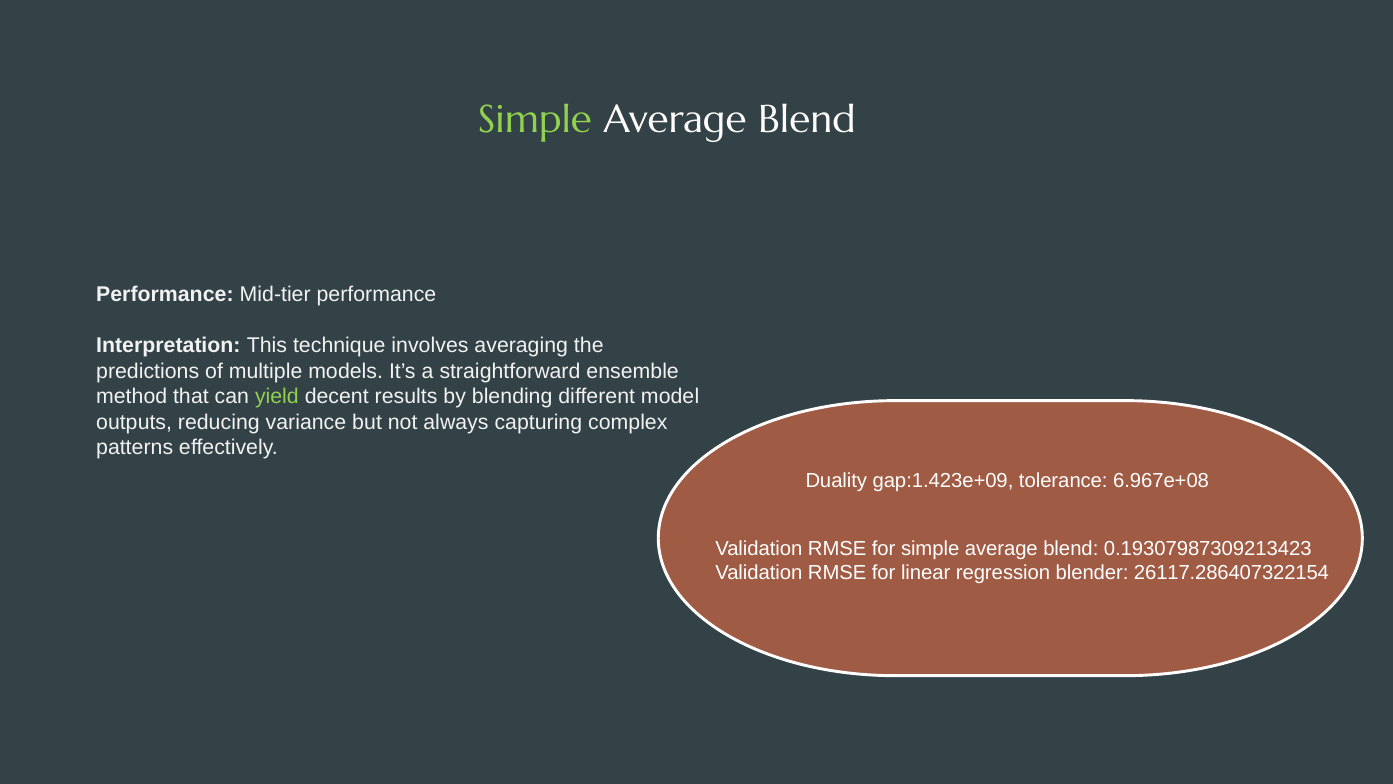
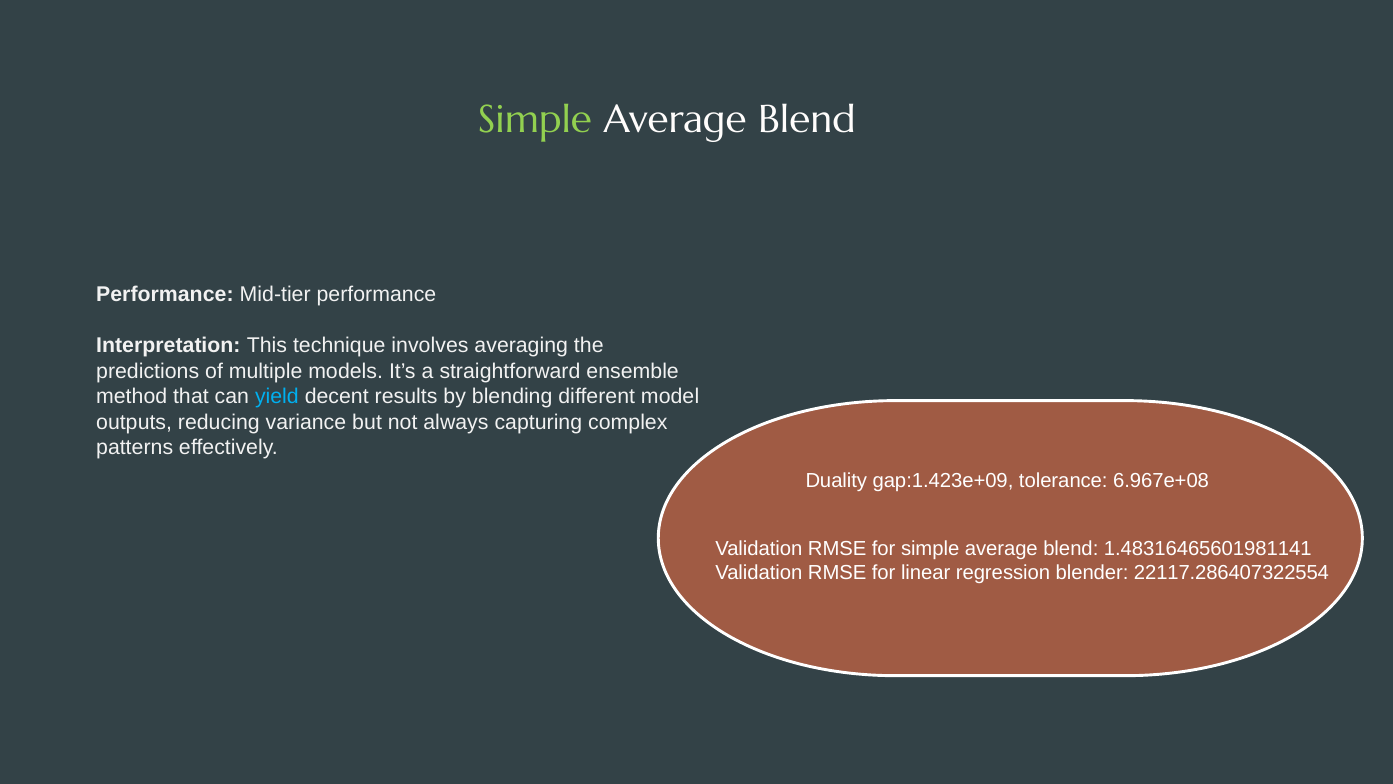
yield colour: light green -> light blue (277, 397)
0.19307987309213423: 0.19307987309213423 -> 1.48316465601981141 (1208, 548)
26117.286407322154: 26117.286407322154 -> 22117.286407322554 (1231, 572)
